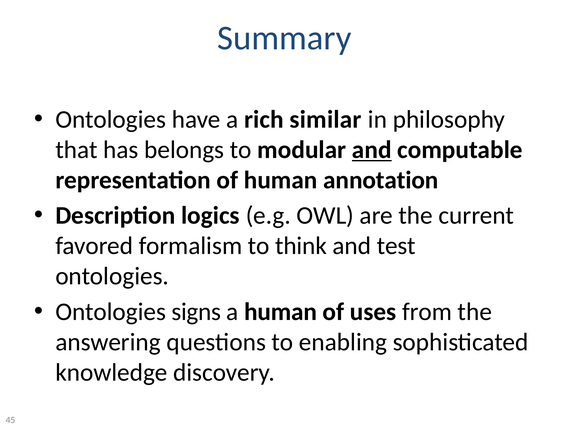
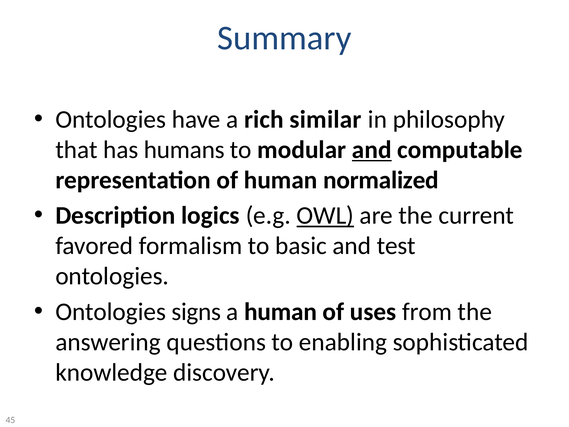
belongs: belongs -> humans (184, 150)
annotation: annotation -> normalized (381, 180)
OWL underline: none -> present (325, 215)
think: think -> basic (301, 246)
